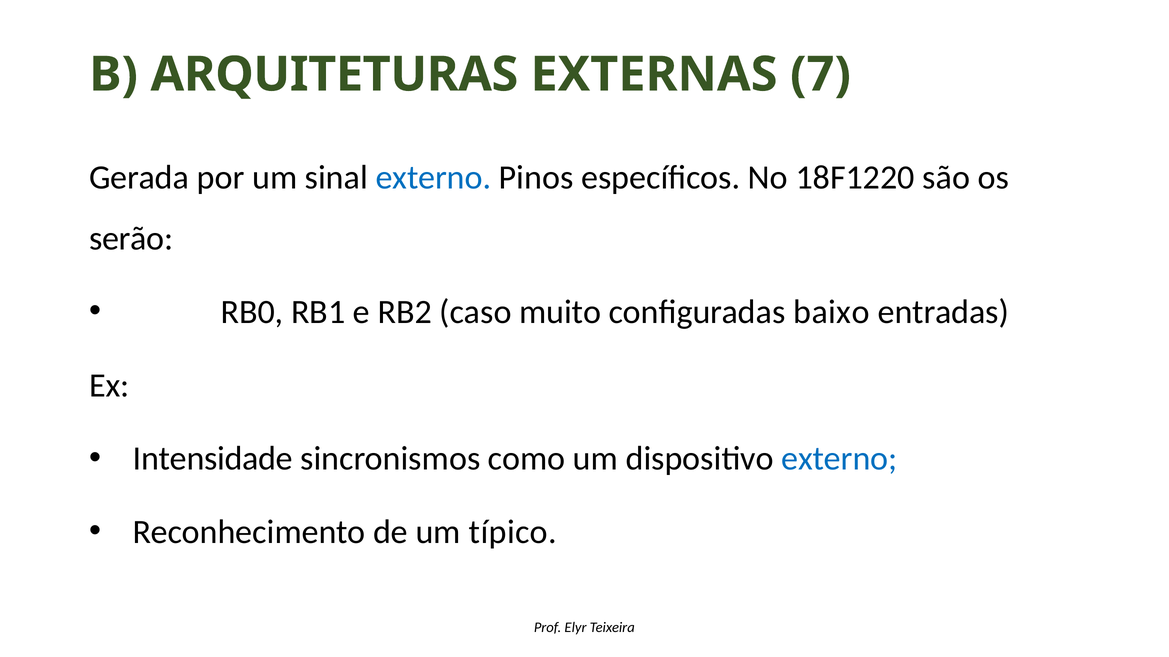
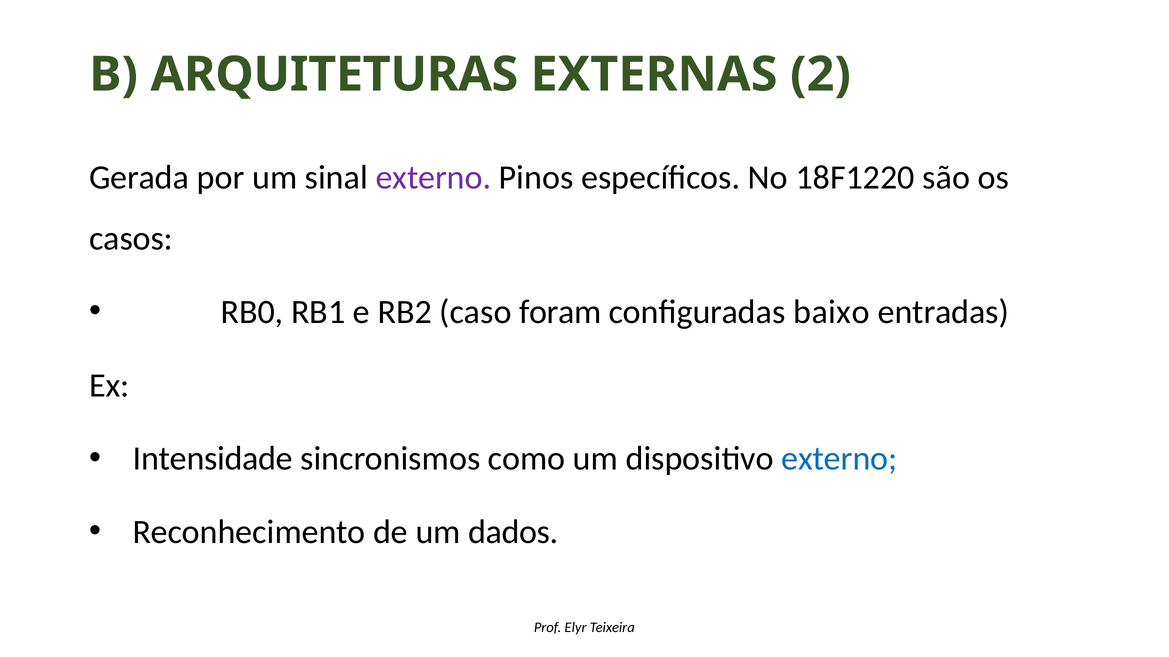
7: 7 -> 2 (820, 75)
externo colour: blue -> purple (433, 178)
serão: serão -> casos (131, 239)
muito: muito -> foram (560, 312)
típico: típico -> dados (513, 532)
